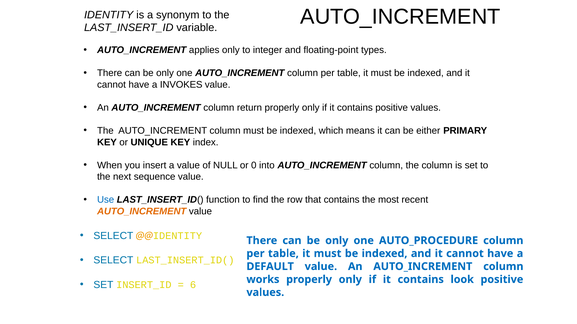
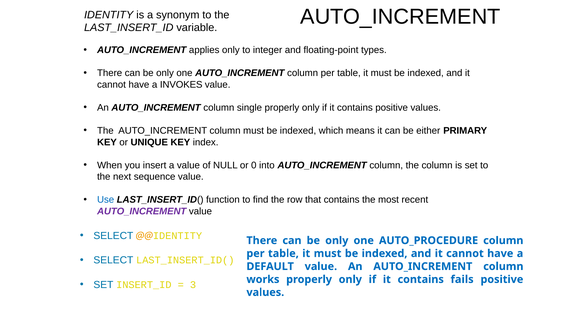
return: return -> single (249, 108)
AUTO_INCREMENT colour: orange -> purple (142, 212)
look: look -> fails (462, 280)
6: 6 -> 3 (193, 285)
